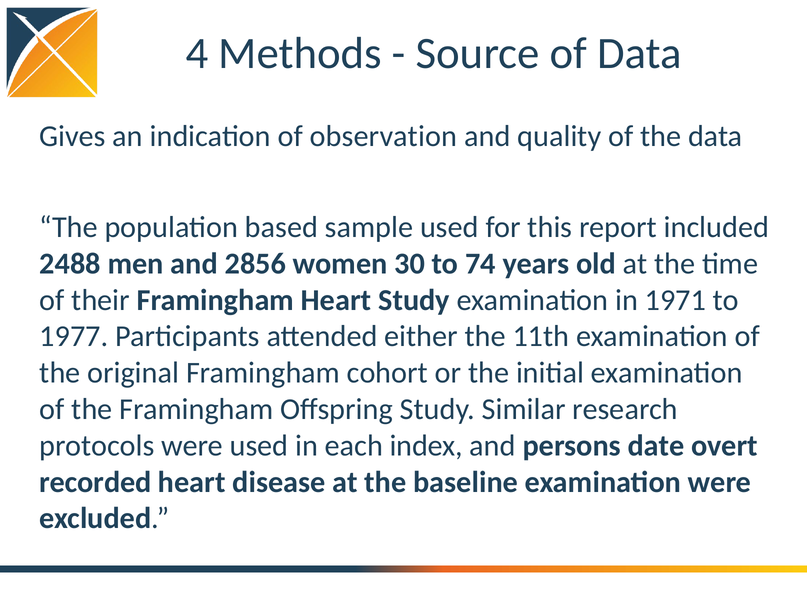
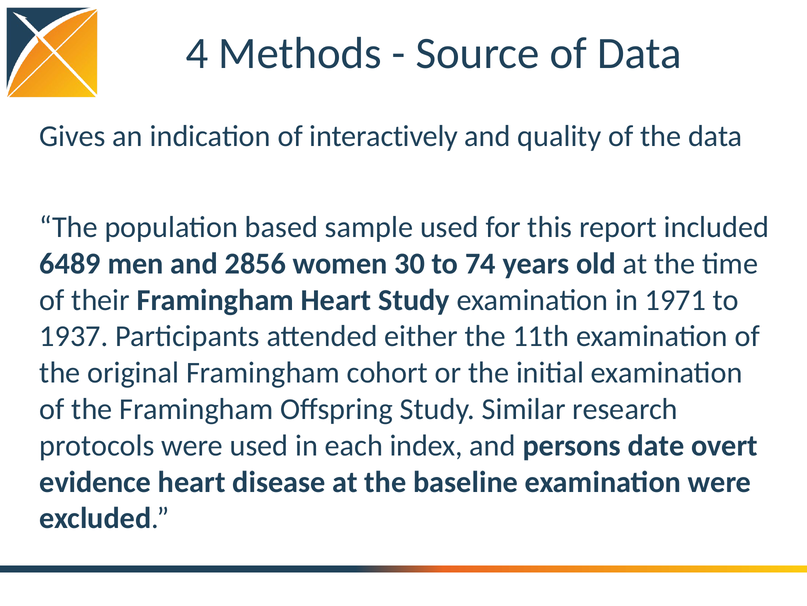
observation: observation -> interactively (384, 136)
2488: 2488 -> 6489 (70, 263)
1977: 1977 -> 1937 (74, 336)
recorded: recorded -> evidence (95, 481)
